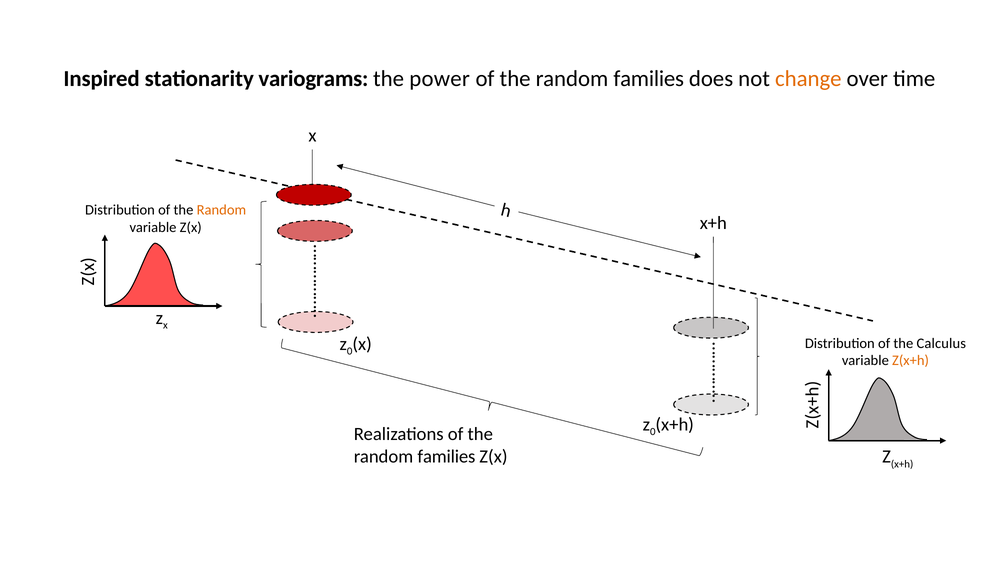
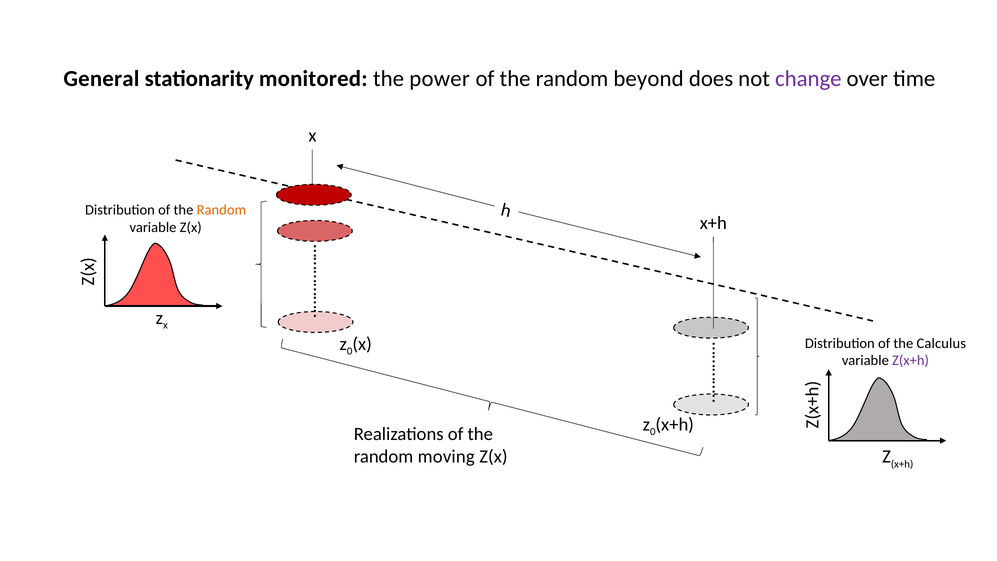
Inspired: Inspired -> General (101, 79)
variograms: variograms -> monitored (313, 79)
families: families -> beyond (649, 79)
change colour: orange -> purple (808, 79)
Z(x+h colour: orange -> purple (911, 361)
families: families -> moving (446, 456)
